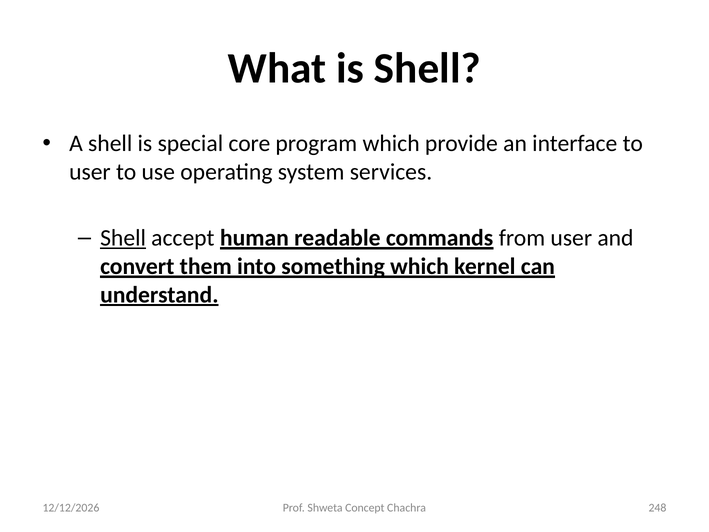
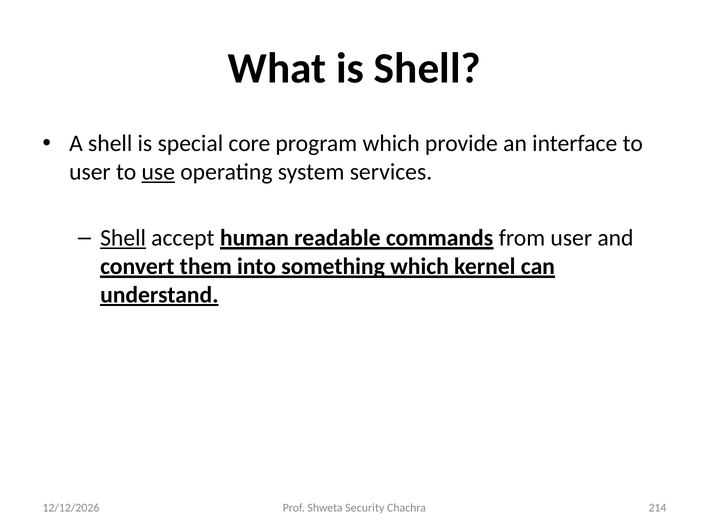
use underline: none -> present (158, 172)
Concept: Concept -> Security (365, 508)
248: 248 -> 214 (657, 508)
